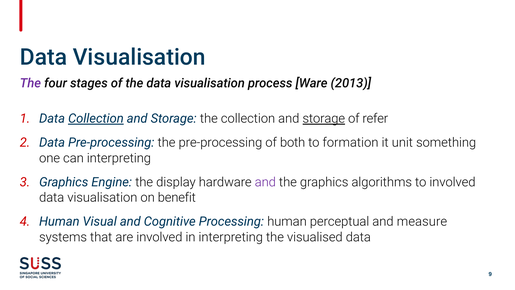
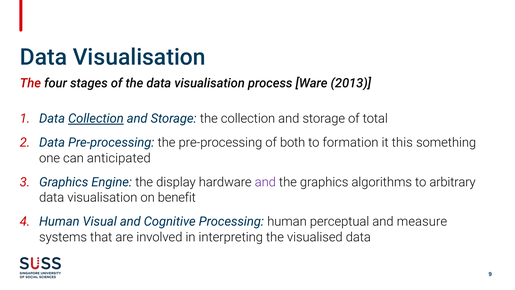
The colour: purple -> red (30, 83)
storage underline: present -> none (324, 118)
refer: refer -> total (375, 118)
unit: unit -> this (402, 143)
can interpreting: interpreting -> anticipated (119, 158)
to involved: involved -> arbitrary (453, 182)
